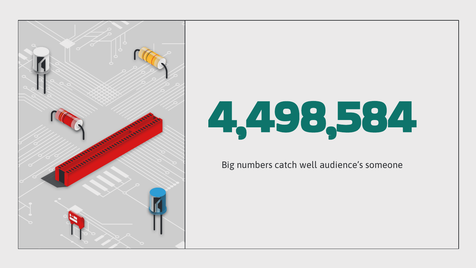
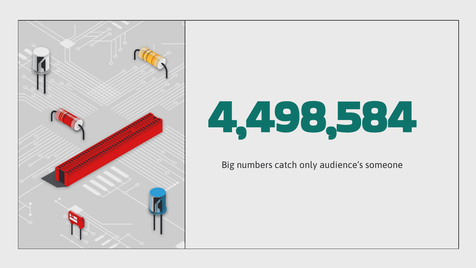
well: well -> only (308, 165)
